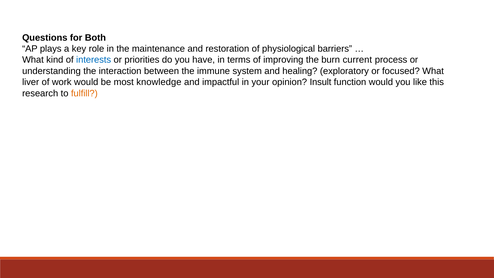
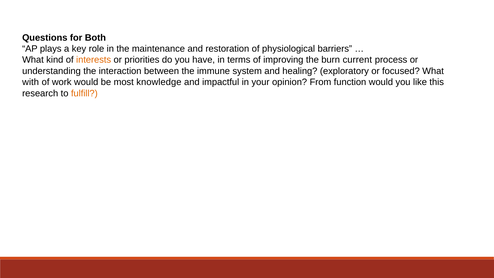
interests colour: blue -> orange (94, 60)
liver: liver -> with (31, 82)
Insult: Insult -> From (320, 82)
